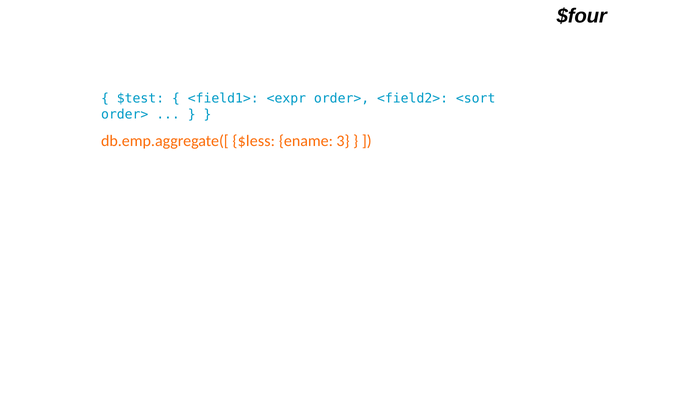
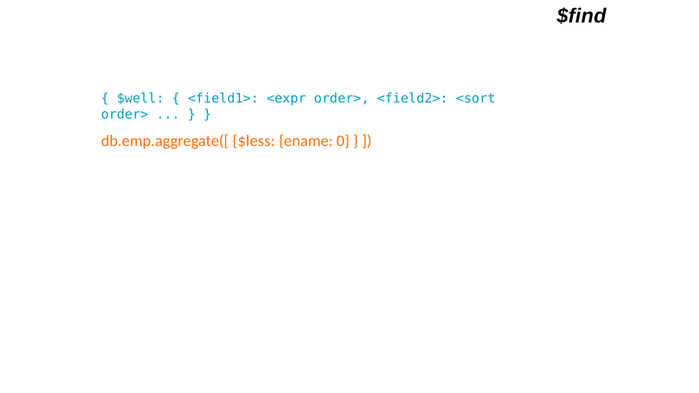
$four: $four -> $find (582, 16)
$test: $test -> $well (140, 99)
3: 3 -> 0 (343, 141)
